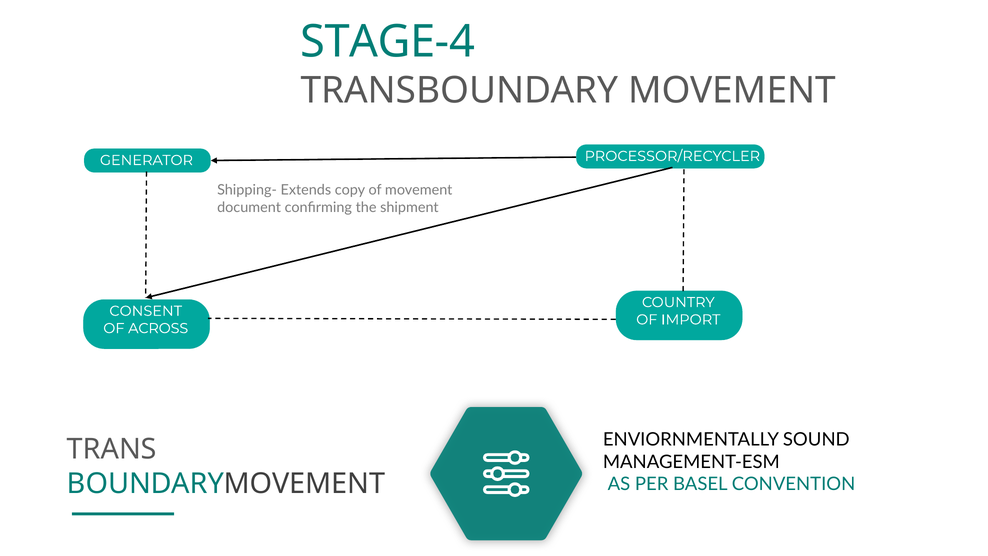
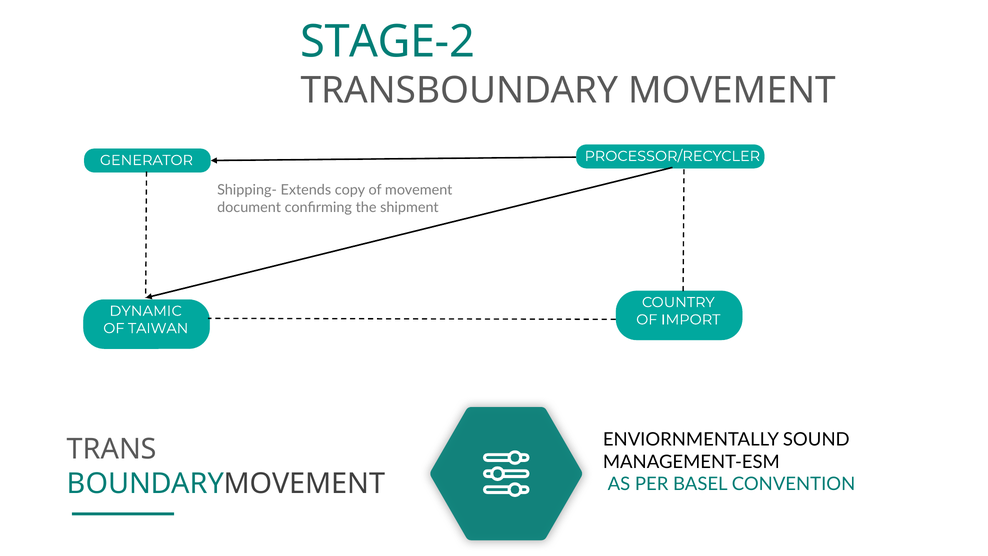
STAGE-4: STAGE-4 -> STAGE-2 (388, 42)
CONSENT: CONSENT -> DYNAMIC (146, 311)
ACROSS: ACROSS -> TAIWAN (158, 328)
